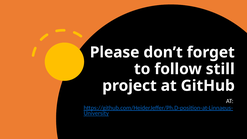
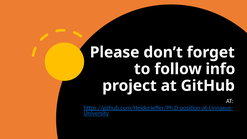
still: still -> info (220, 69)
